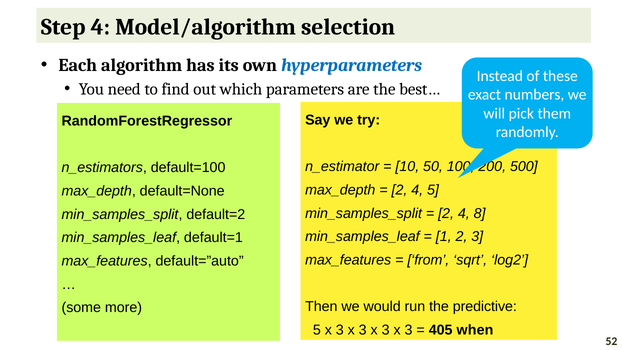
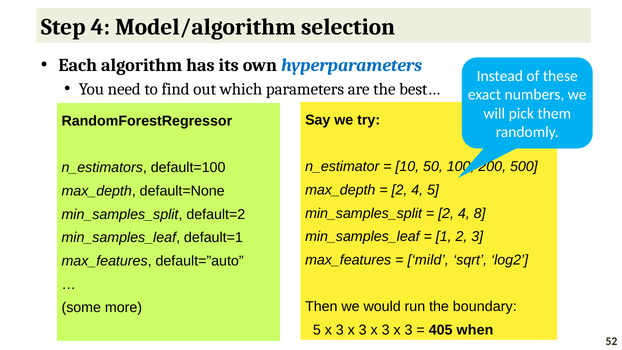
from: from -> mild (428, 260)
predictive: predictive -> boundary (485, 307)
